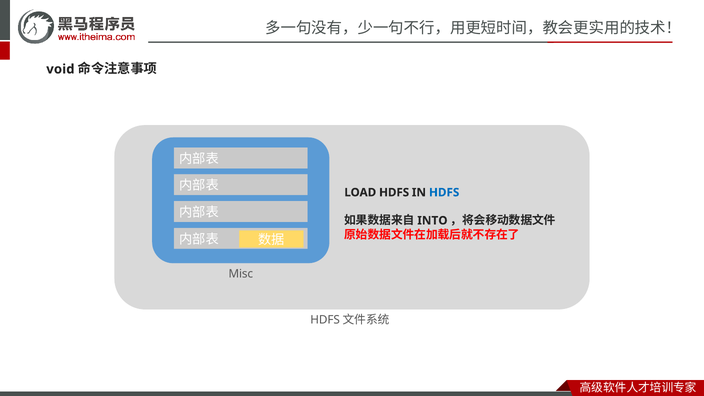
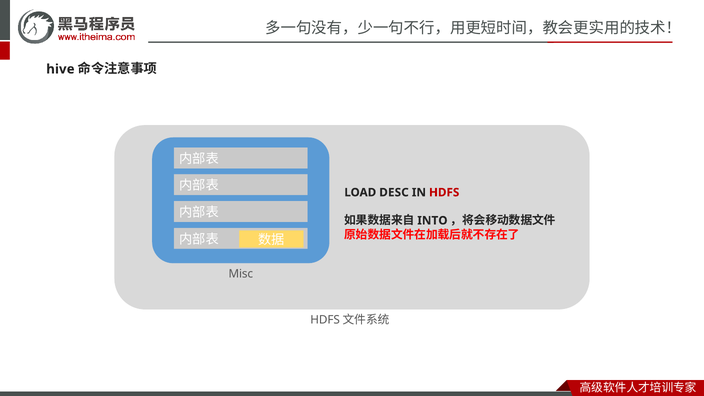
void: void -> hive (60, 69)
LOAD HDFS: HDFS -> DESC (394, 192)
HDFS colour: blue -> red (444, 192)
